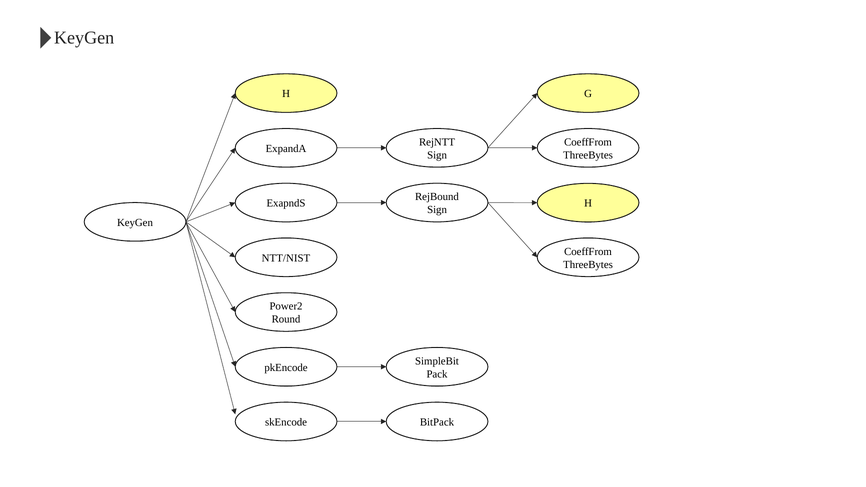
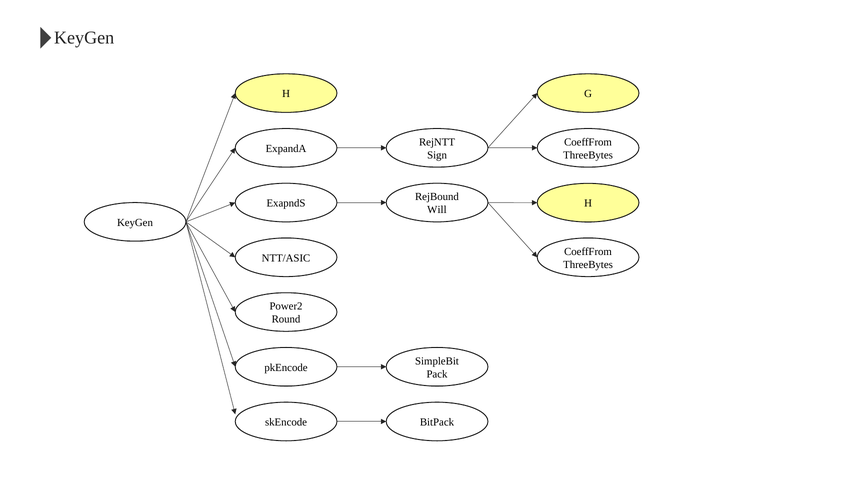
Sign: Sign -> Will (437, 210)
NTT/NIST: NTT/NIST -> NTT/ASIC (286, 258)
